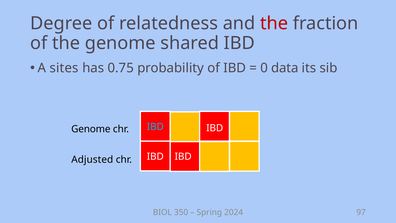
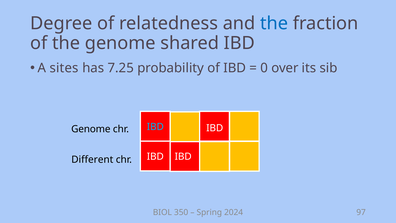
the colour: red -> blue (274, 23)
0.75: 0.75 -> 7.25 (121, 68)
data: data -> over (285, 68)
Adjusted: Adjusted -> Different (92, 159)
